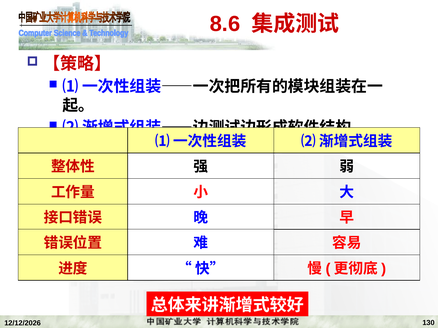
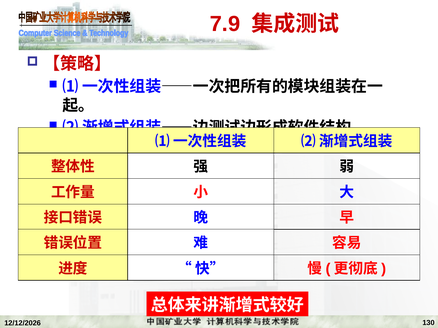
8.6: 8.6 -> 7.9 (225, 24)
